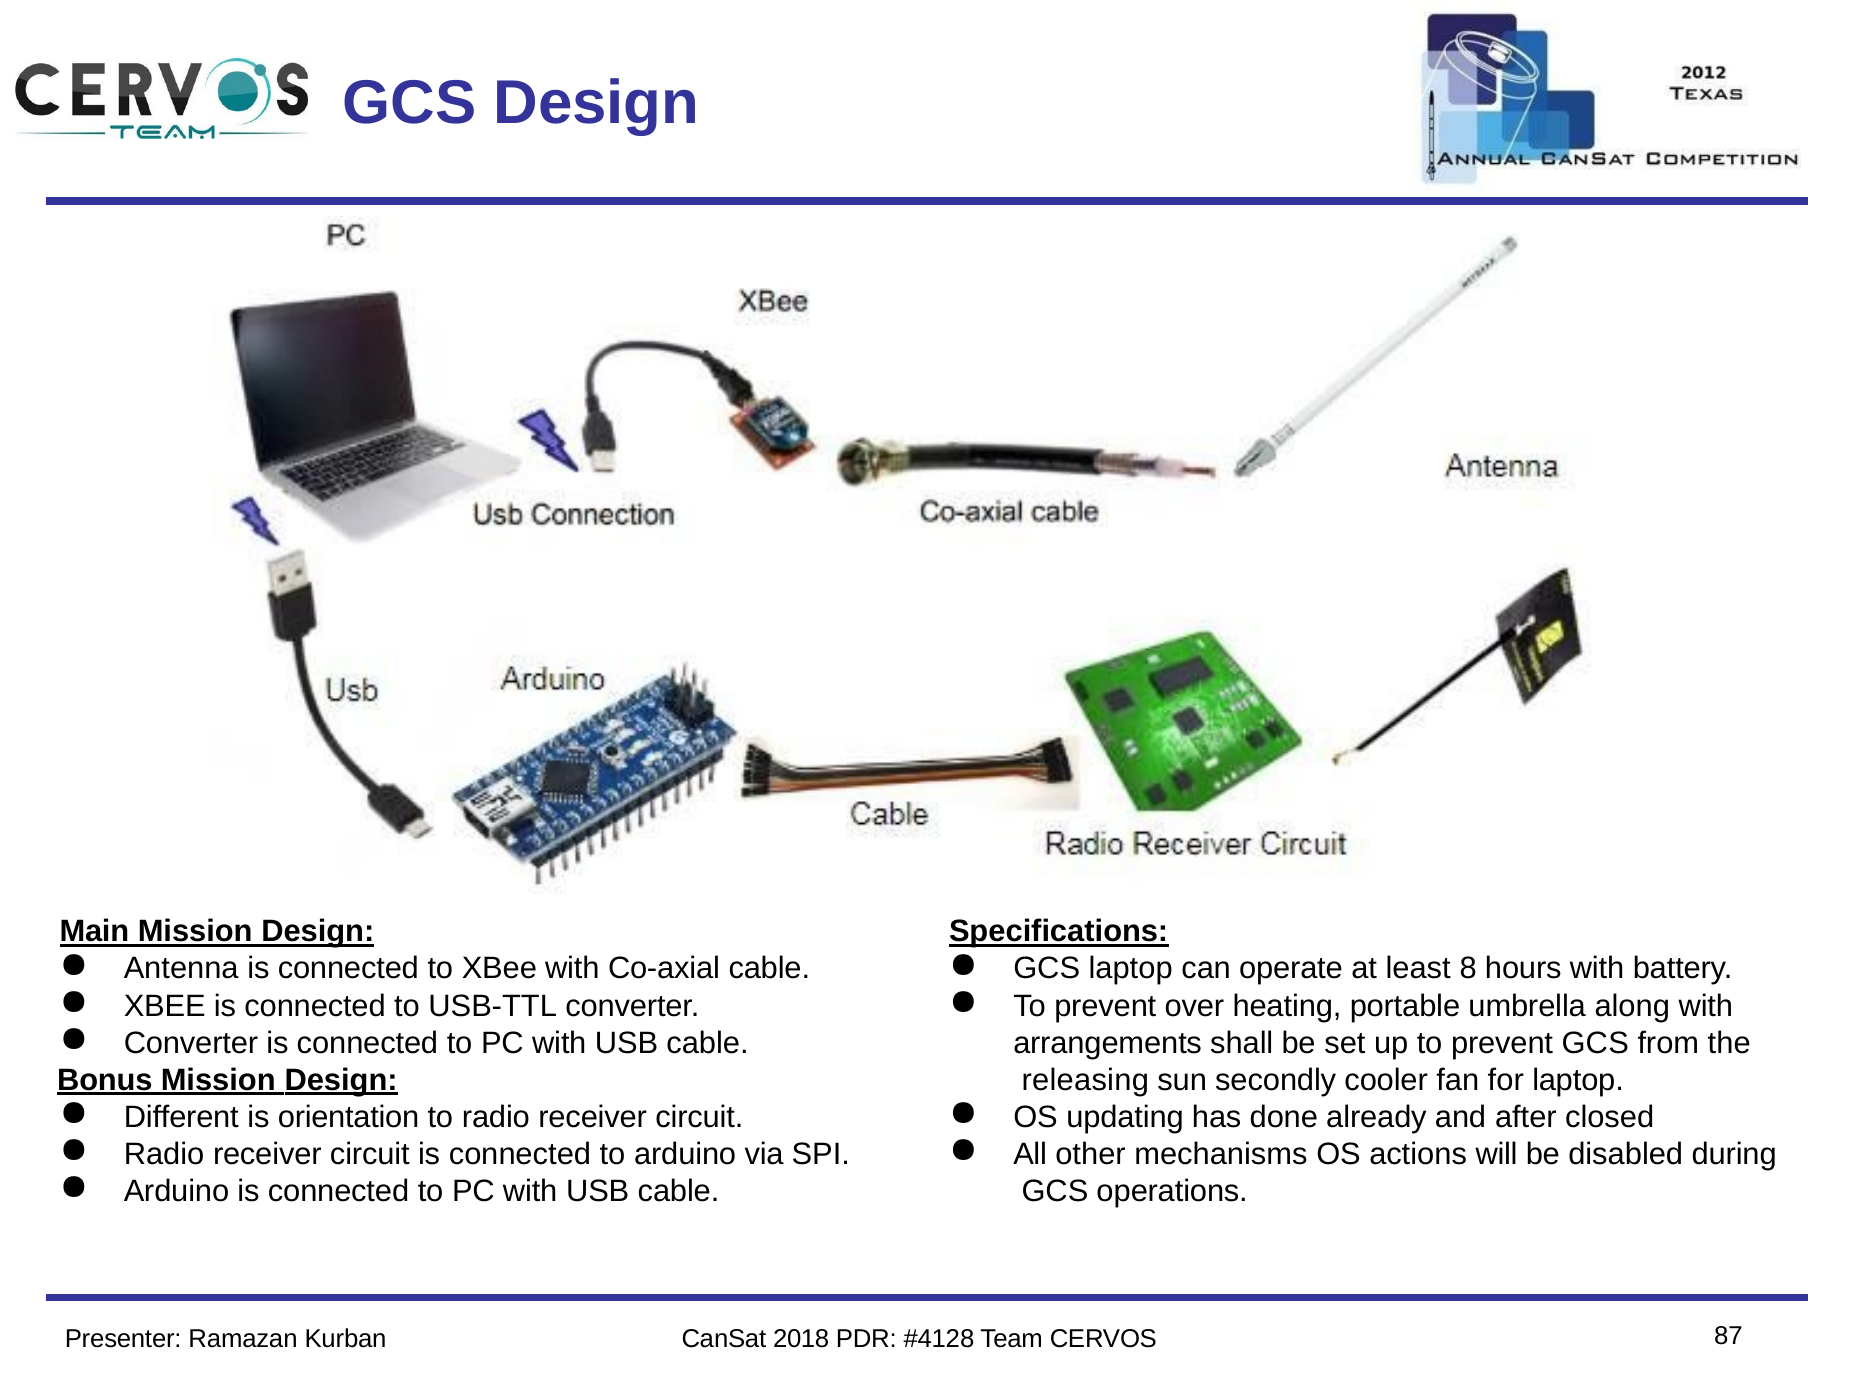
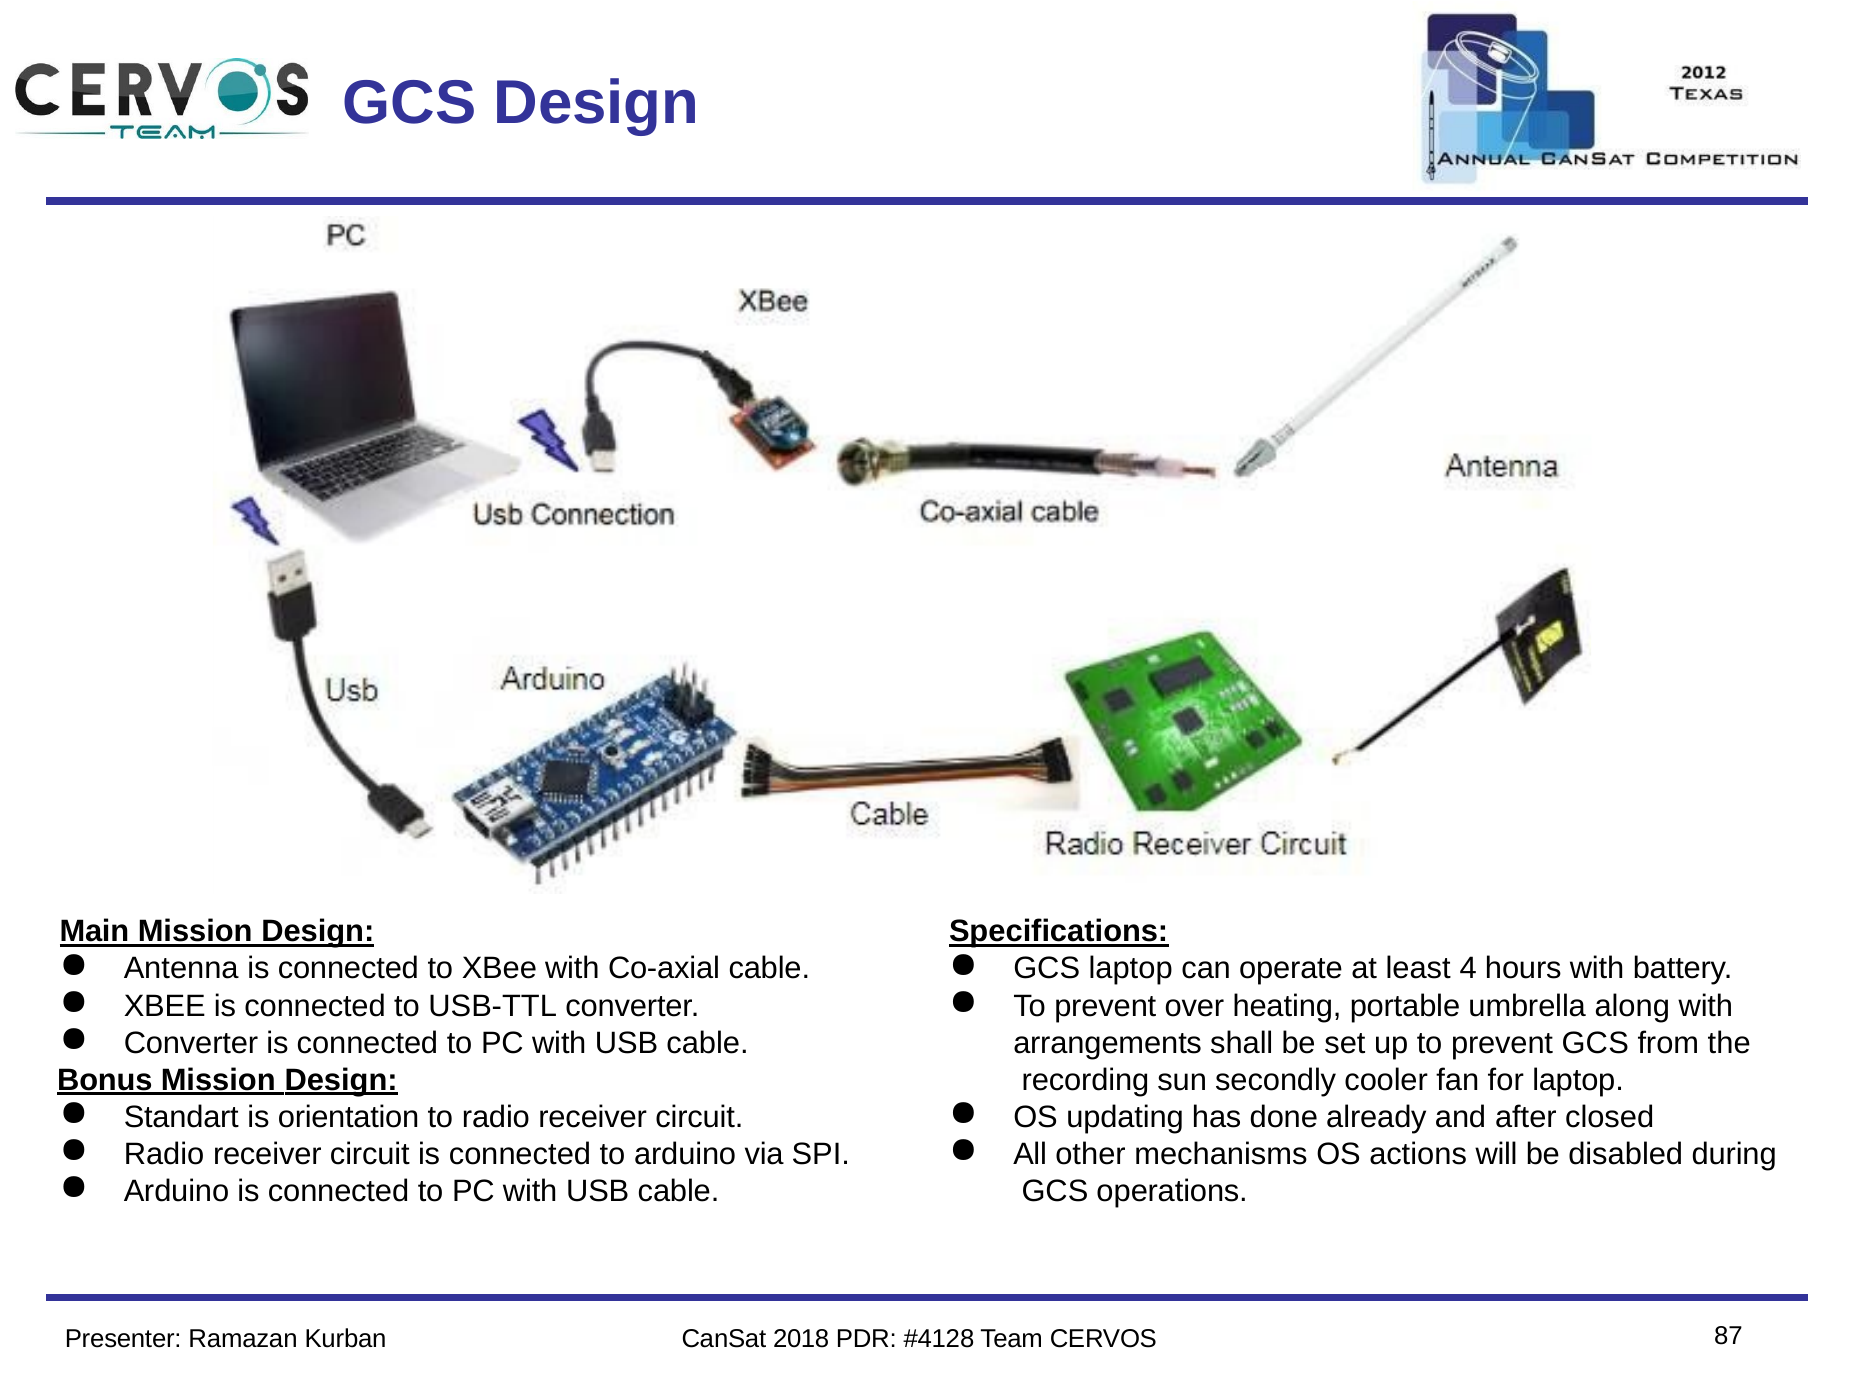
8: 8 -> 4 (1468, 969)
releasing: releasing -> recording (1085, 1080)
Different: Different -> Standart (181, 1117)
